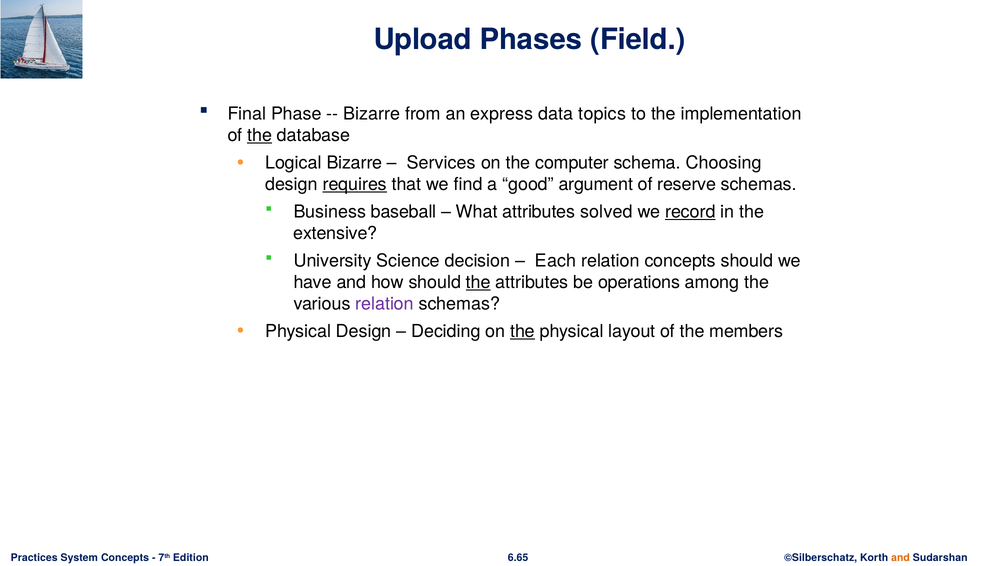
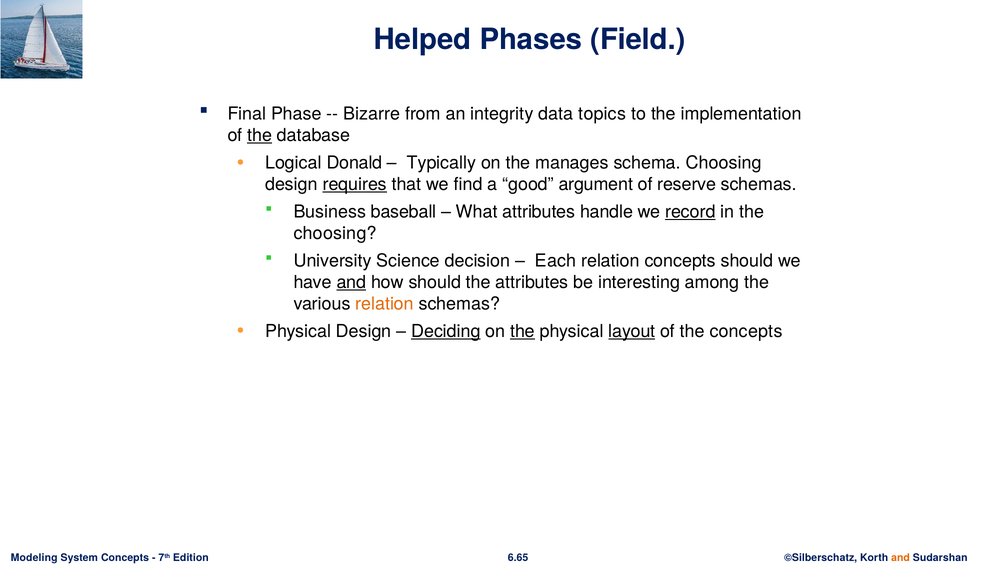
Upload: Upload -> Helped (422, 39)
express: express -> integrity (502, 114)
Logical Bizarre: Bizarre -> Donald (354, 163)
Services: Services -> Typically (441, 163)
computer: computer -> manages (572, 163)
solved: solved -> handle (607, 212)
extensive: extensive -> choosing (335, 234)
and underline: none -> present (351, 283)
the underline: present -> none (478, 283)
operations: operations -> interesting (639, 283)
relation colour: purple -> orange (385, 304)
Deciding underline: none -> present (446, 332)
layout underline: none -> present (632, 332)
the members: members -> concepts (746, 332)
Practices: Practices -> Modeling (34, 558)
